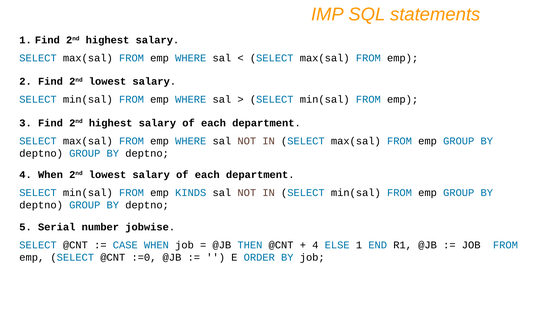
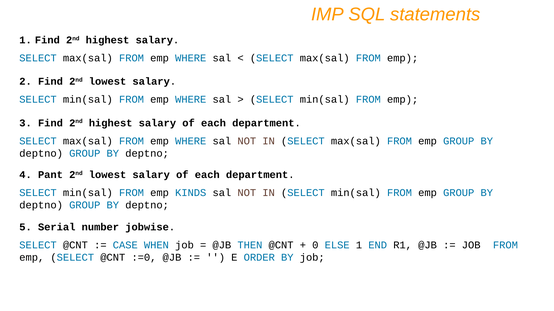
4 When: When -> Pant (50, 175)
4: 4 -> 0 (315, 245)
